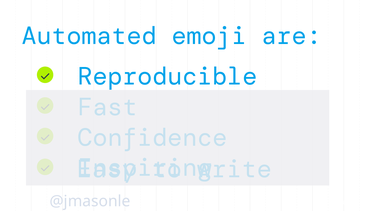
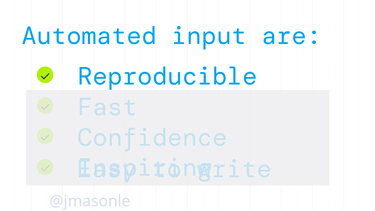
emoji: emoji -> input (209, 36)
